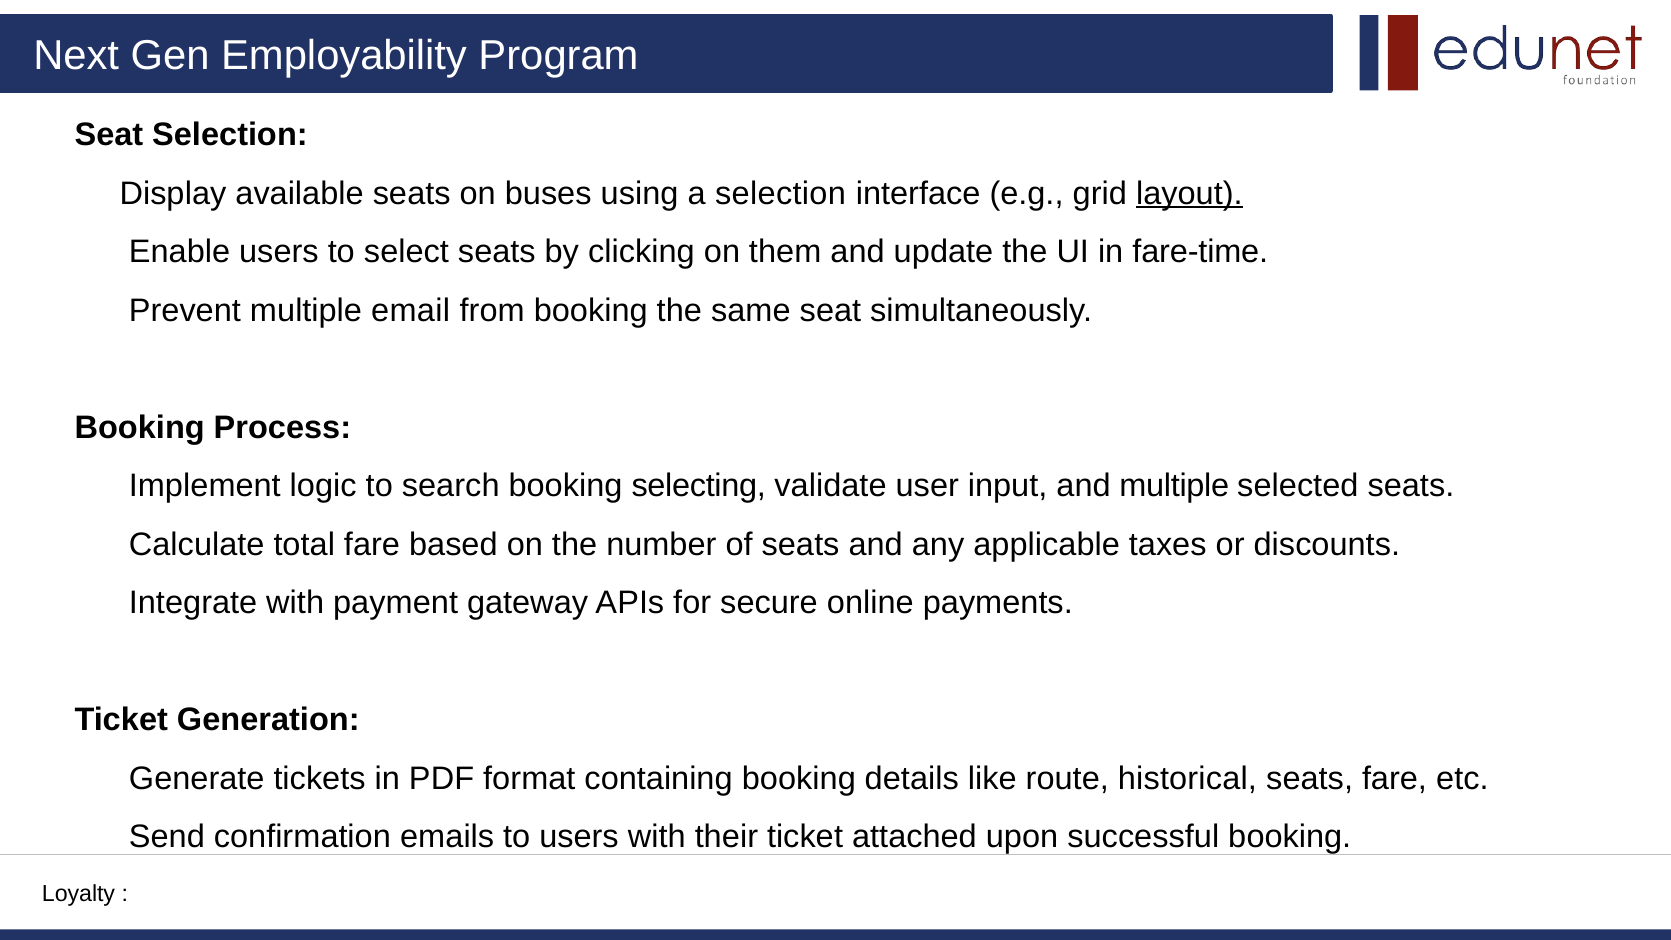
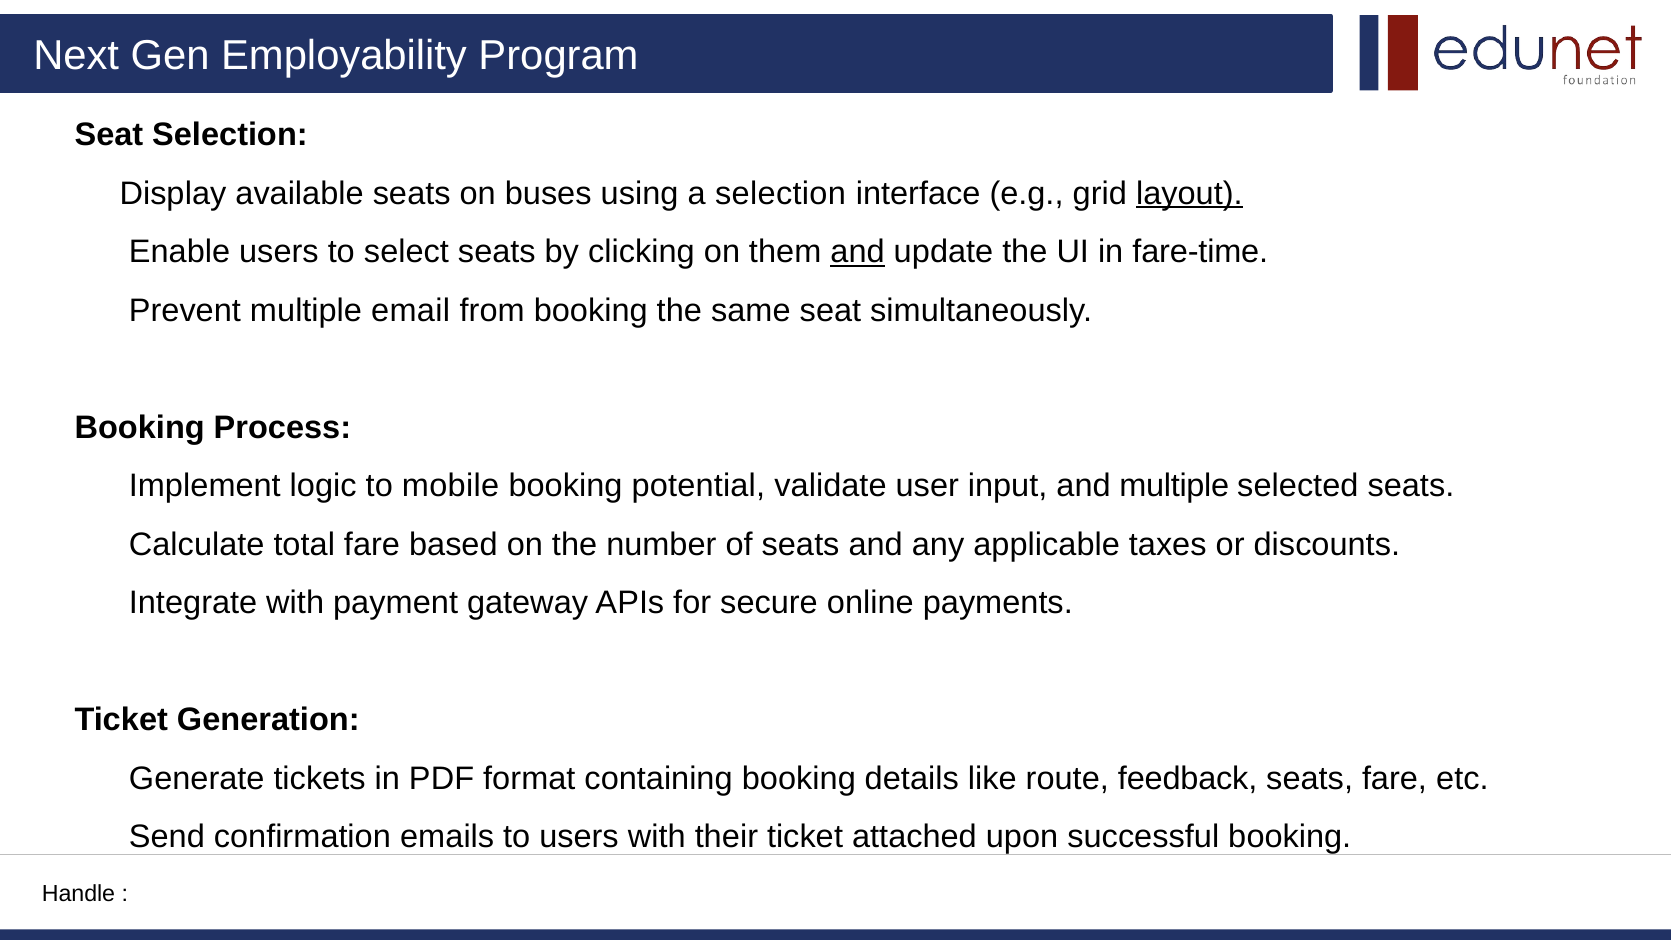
and underline: none -> present (858, 252)
search: search -> mobile (451, 486)
selecting: selecting -> potential (698, 486)
historical: historical -> feedback (1188, 778)
Loyalty: Loyalty -> Handle (79, 894)
